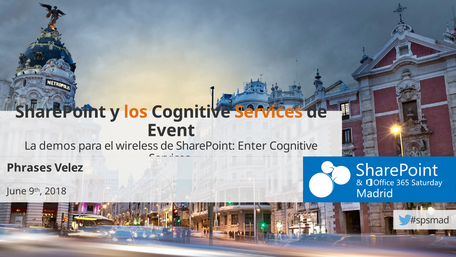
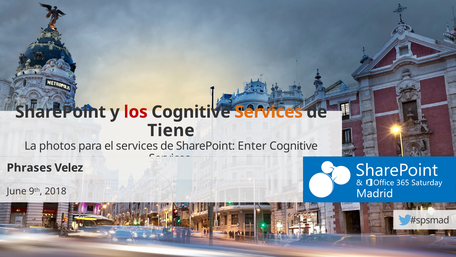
los colour: orange -> red (136, 112)
Event: Event -> Tiene (171, 130)
demos: demos -> photos (58, 146)
el wireless: wireless -> services (137, 146)
